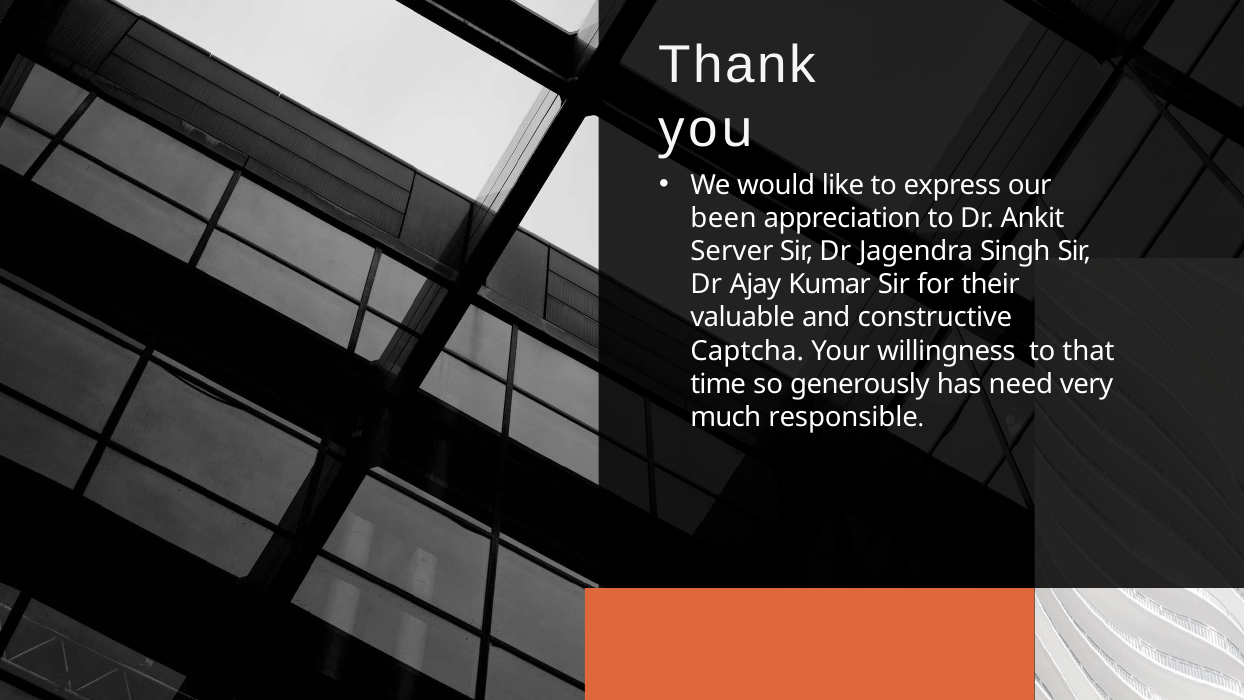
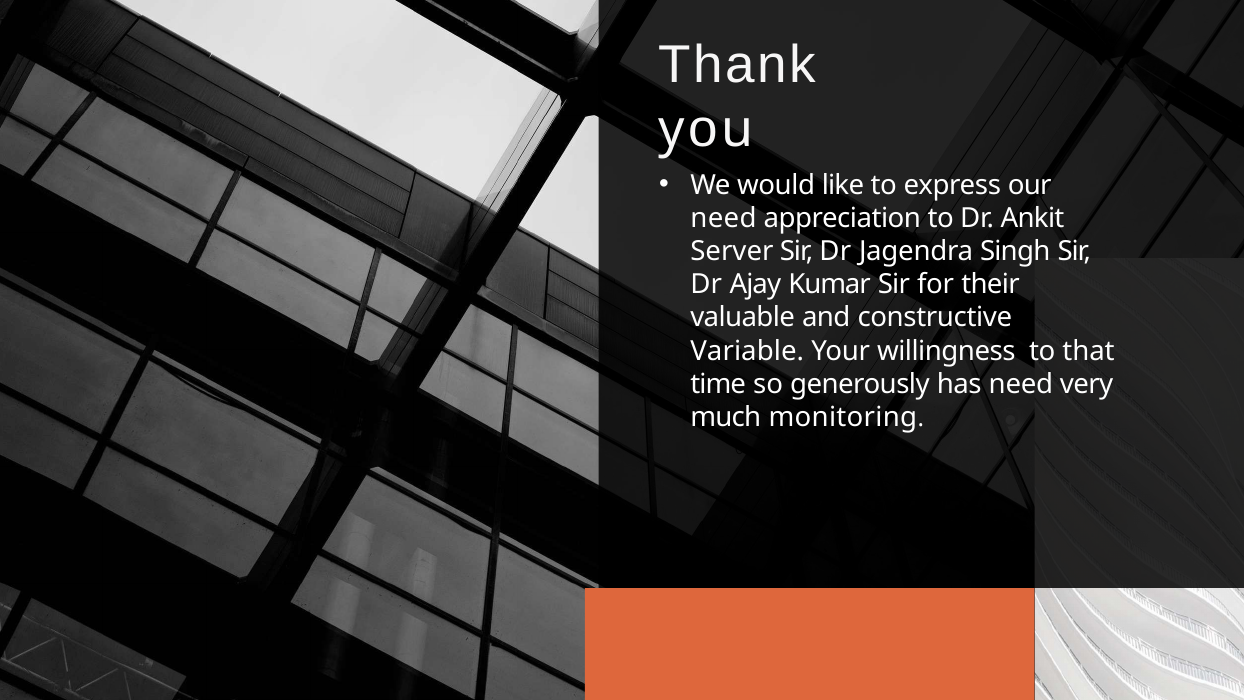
been: been -> need (724, 218)
Captcha: Captcha -> Variable (747, 351)
responsible: responsible -> monitoring (843, 417)
